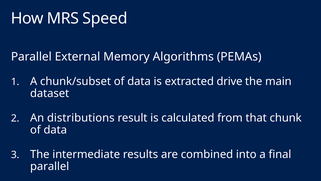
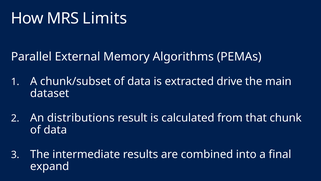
Speed: Speed -> Limits (105, 18)
parallel: parallel -> expand (50, 166)
